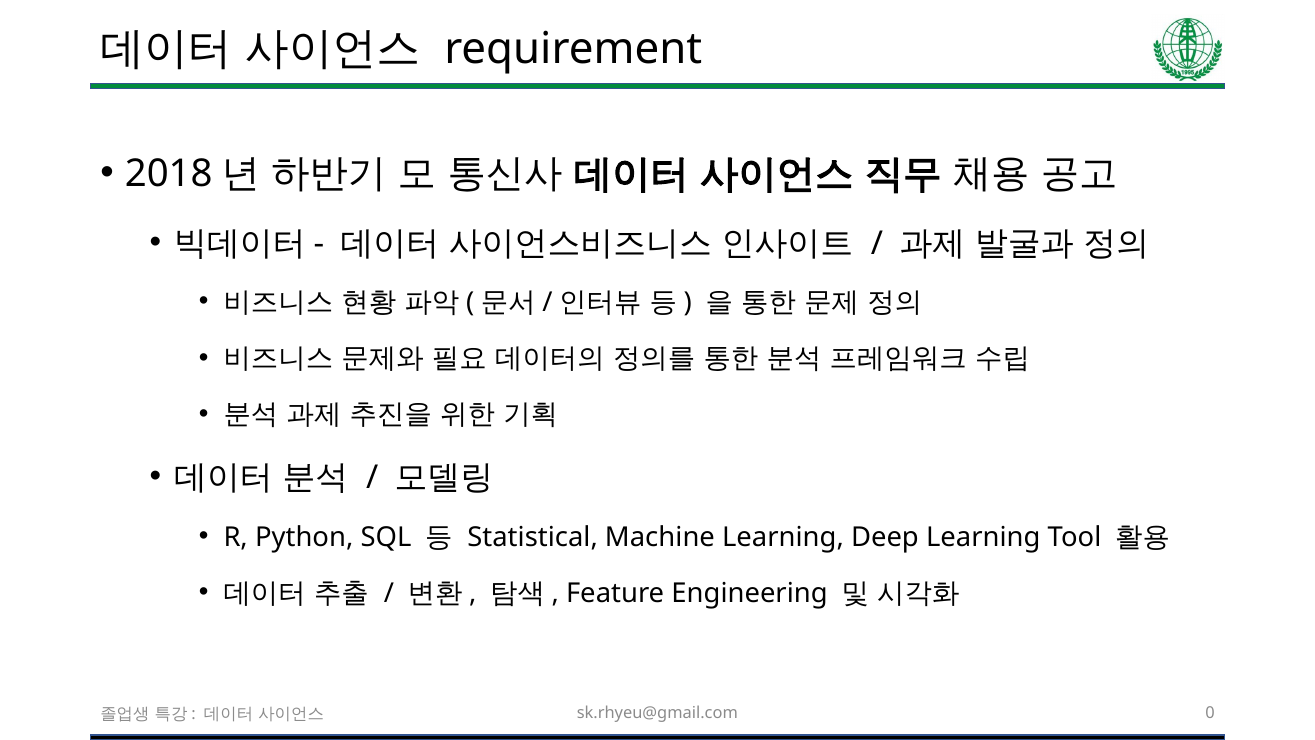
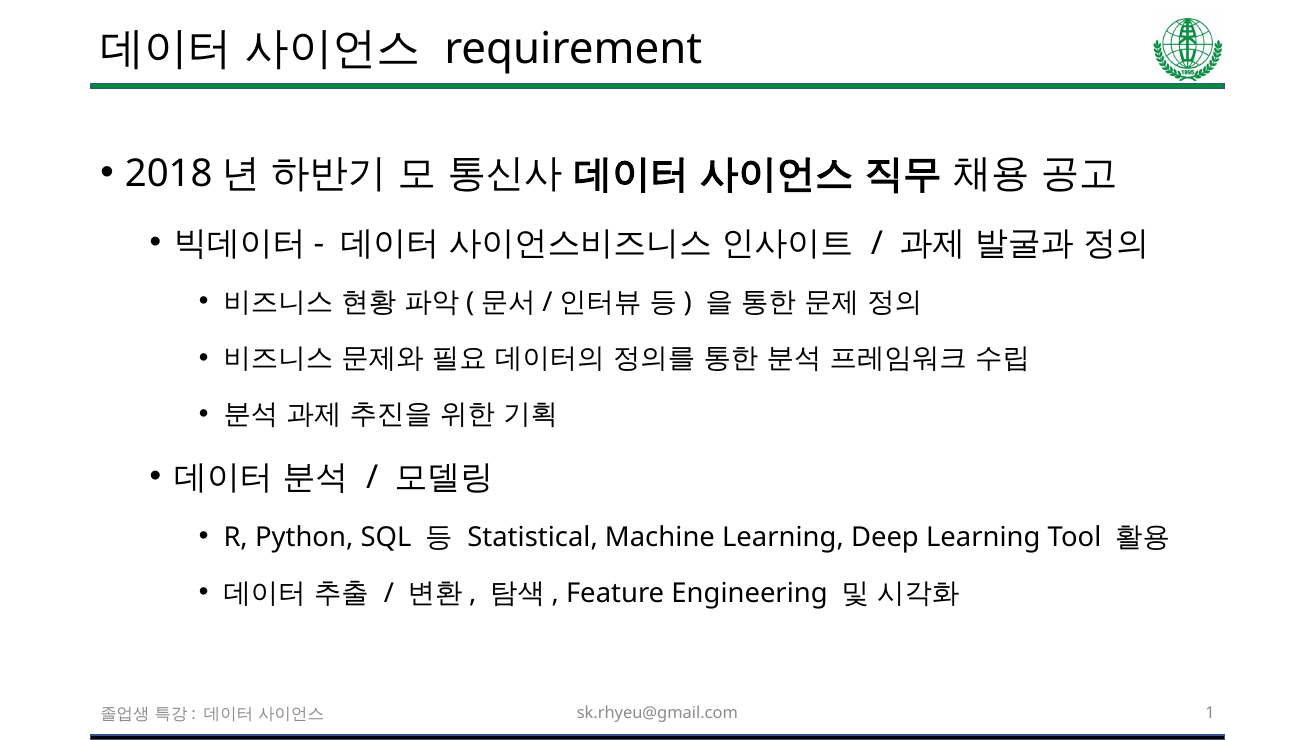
0: 0 -> 1 (1210, 713)
